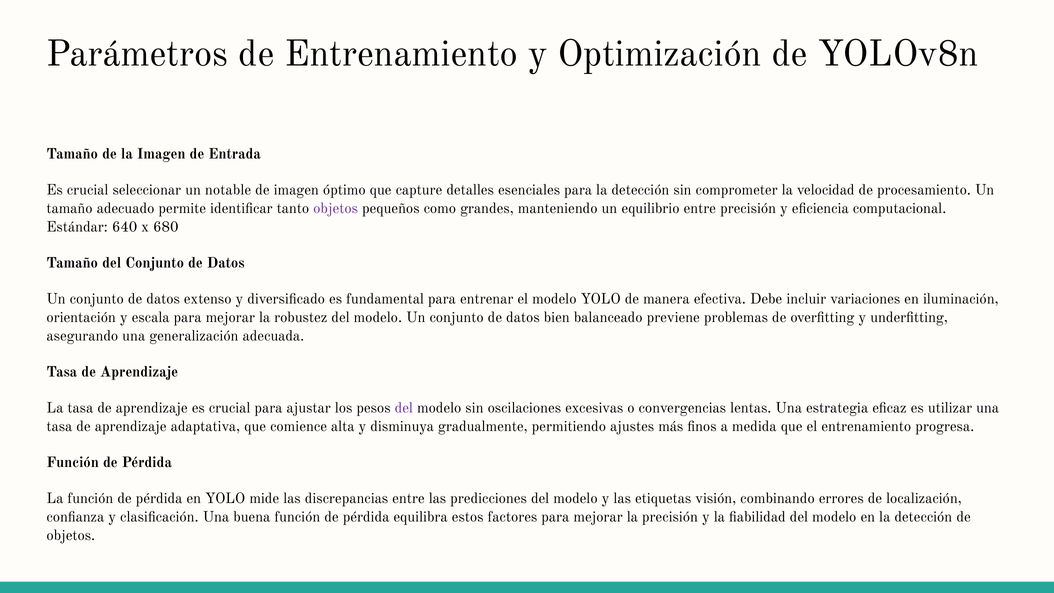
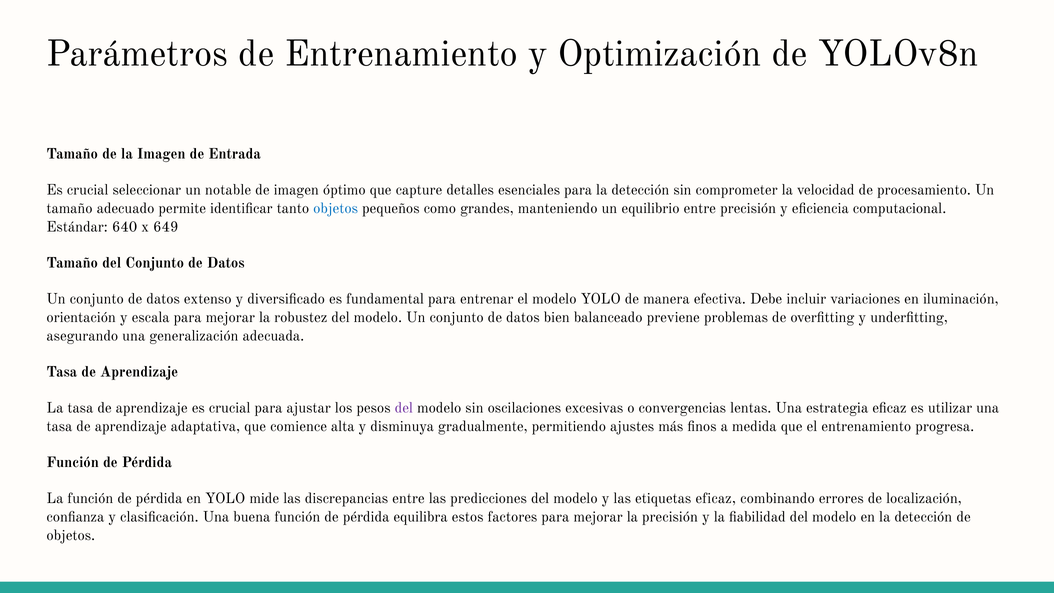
objetos colour: purple -> blue (336, 209)
680: 680 -> 649 (166, 227)
etiquetas visión: visión -> eficaz (716, 499)
